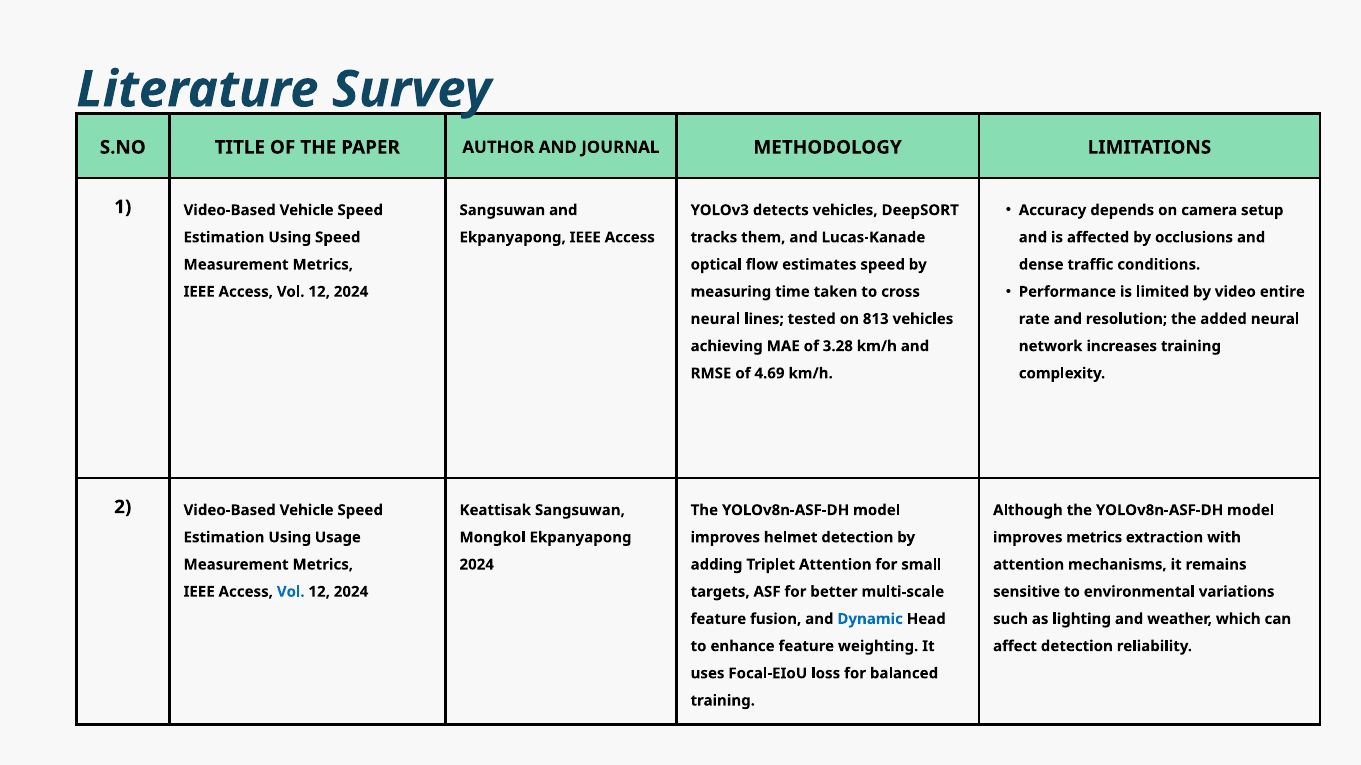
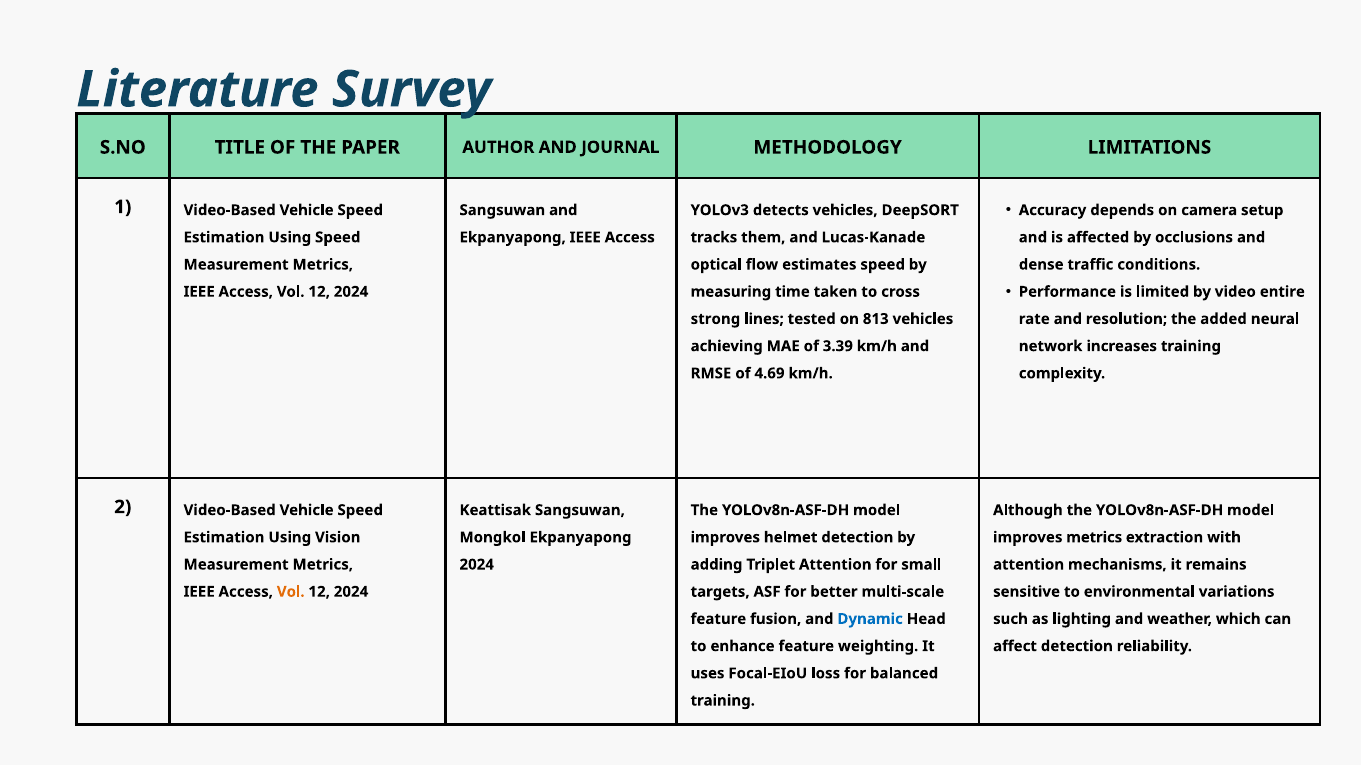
neural: neural -> strong (715, 319)
3.28: 3.28 -> 3.39 (838, 346)
Usage: Usage -> Vision (338, 538)
Vol colour: blue -> orange (291, 592)
